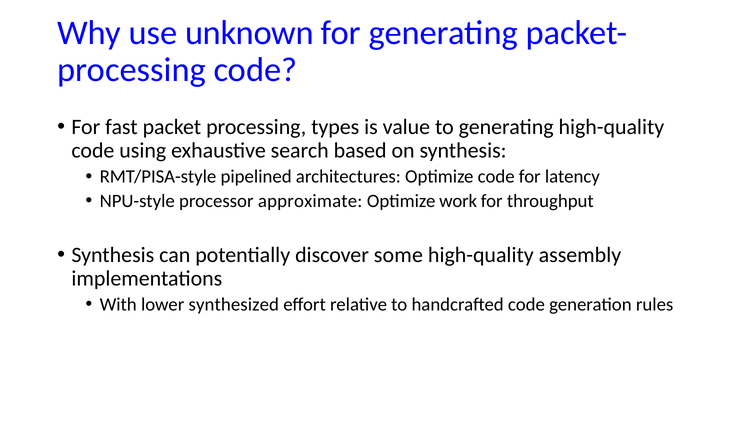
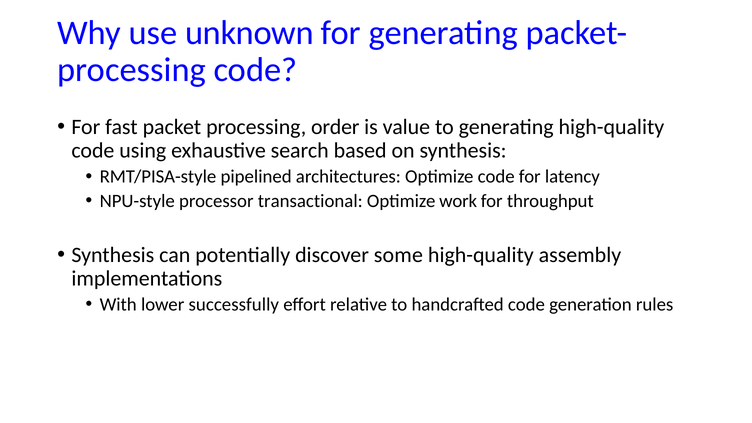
types: types -> order (335, 127)
approximate: approximate -> transactional (310, 201)
synthesized: synthesized -> successfully (234, 304)
